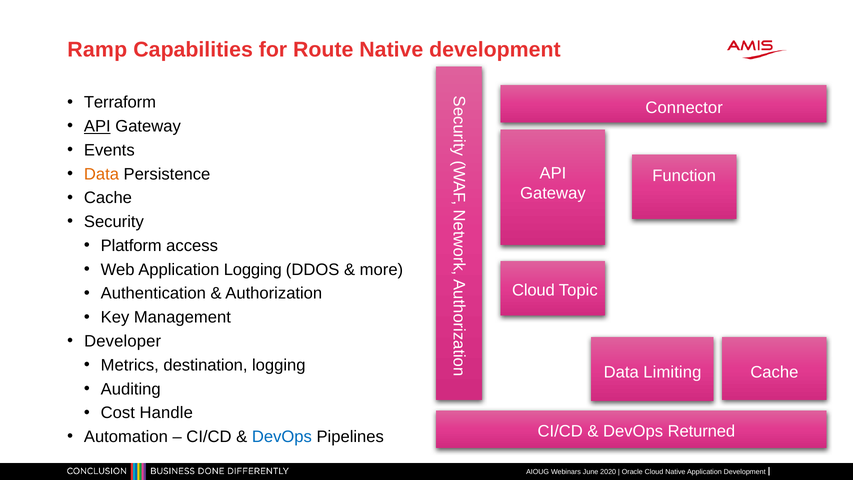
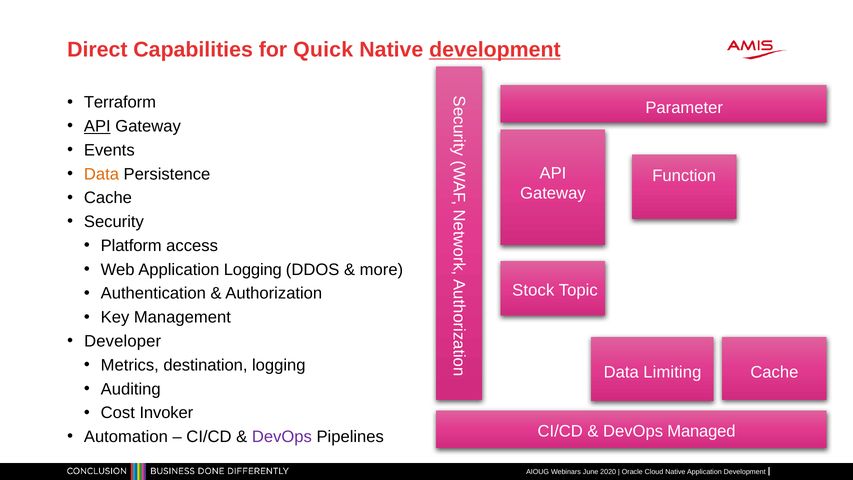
Ramp: Ramp -> Direct (97, 50)
Route: Route -> Quick (323, 50)
development underline: none -> present (495, 50)
Connector: Connector -> Parameter (684, 108)
Cloud: Cloud -> Stock (533, 290)
Handle: Handle -> Invoker (166, 413)
Returned: Returned -> Managed (701, 431)
DevOps colour: blue -> purple (282, 437)
